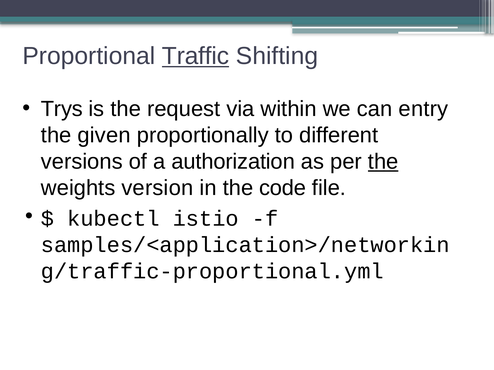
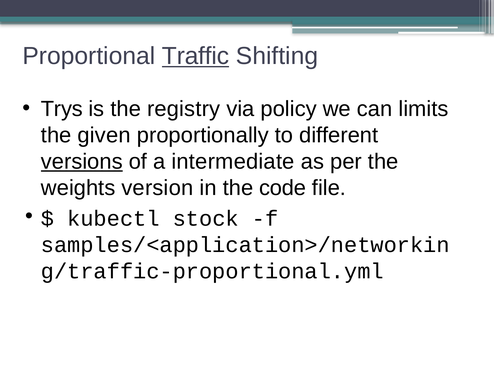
request: request -> registry (184, 109)
within: within -> policy (289, 109)
entry: entry -> limits (424, 109)
versions underline: none -> present (82, 162)
authorization: authorization -> intermediate (233, 162)
the underline: present -> none (383, 162)
istio: istio -> stock (206, 219)
